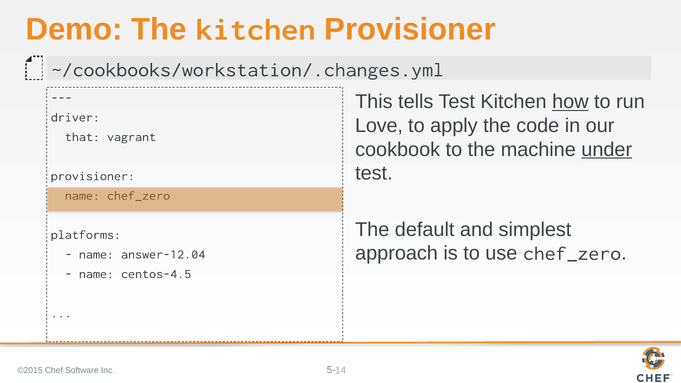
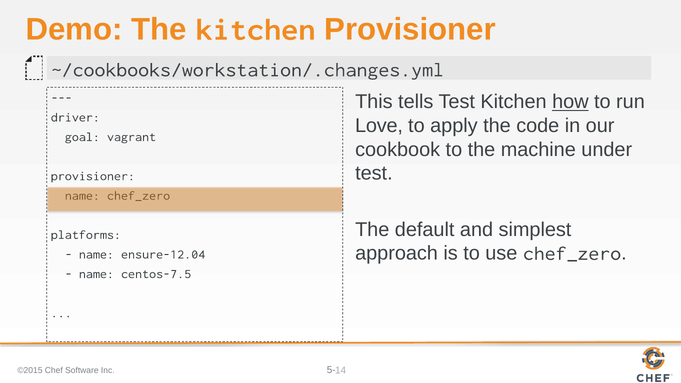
that: that -> goal (82, 137)
under underline: present -> none (607, 150)
answer-12.04: answer-12.04 -> ensure-12.04 (163, 254)
centos-4.5: centos-4.5 -> centos-7.5 (156, 274)
